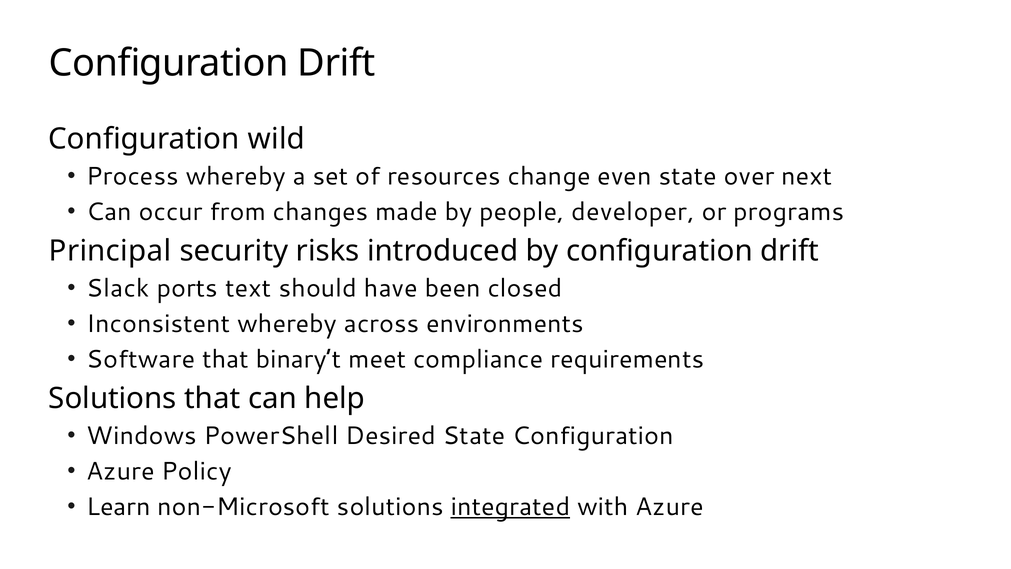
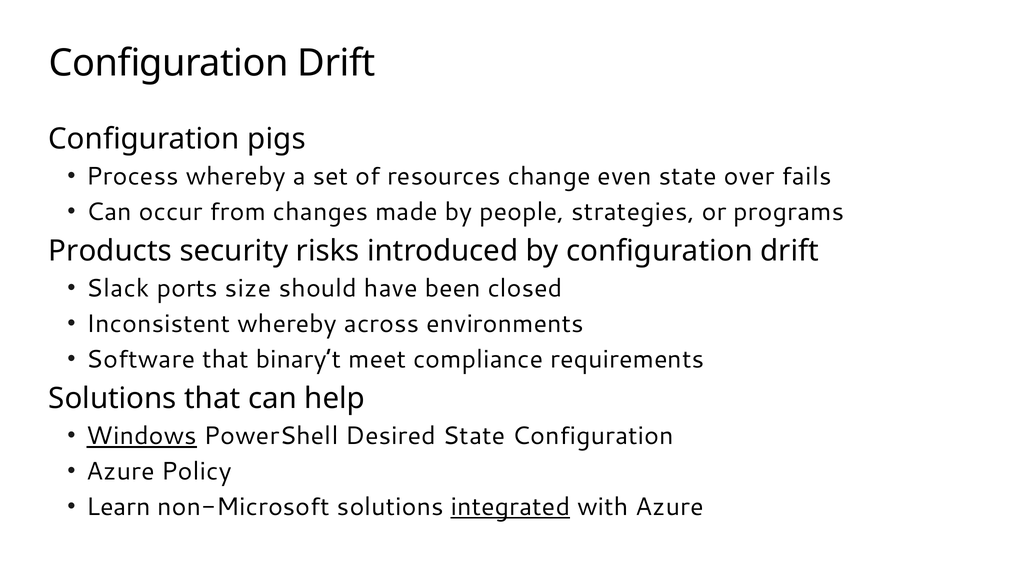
wild: wild -> pigs (276, 139)
next: next -> fails (807, 176)
developer: developer -> strategies (633, 212)
Principal: Principal -> Products (110, 251)
text: text -> size (248, 288)
Windows underline: none -> present (142, 436)
